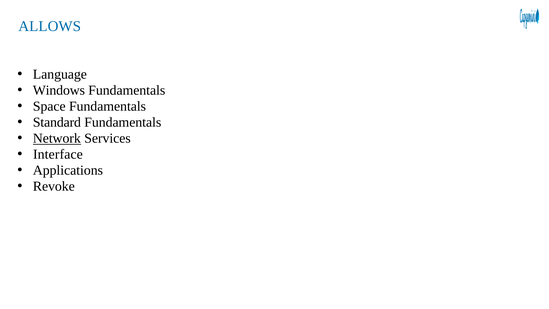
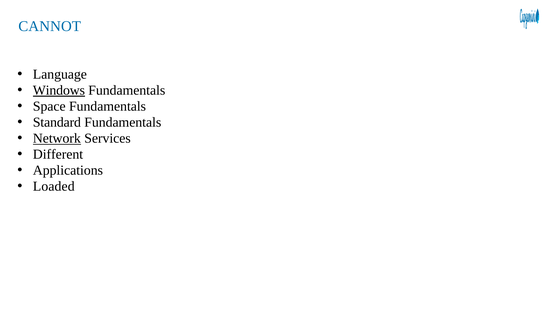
ALLOWS: ALLOWS -> CANNOT (50, 26)
Windows underline: none -> present (59, 90)
Interface: Interface -> Different (58, 154)
Revoke: Revoke -> Loaded (54, 186)
